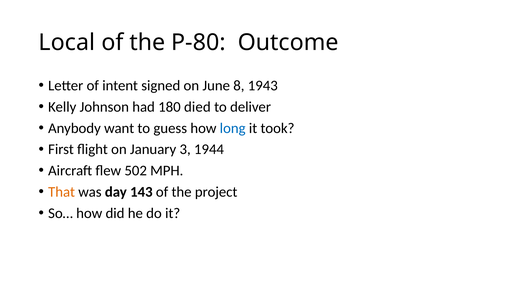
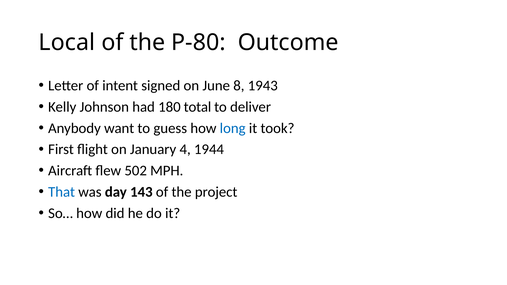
died: died -> total (198, 107)
3: 3 -> 4 (185, 149)
That colour: orange -> blue (62, 192)
